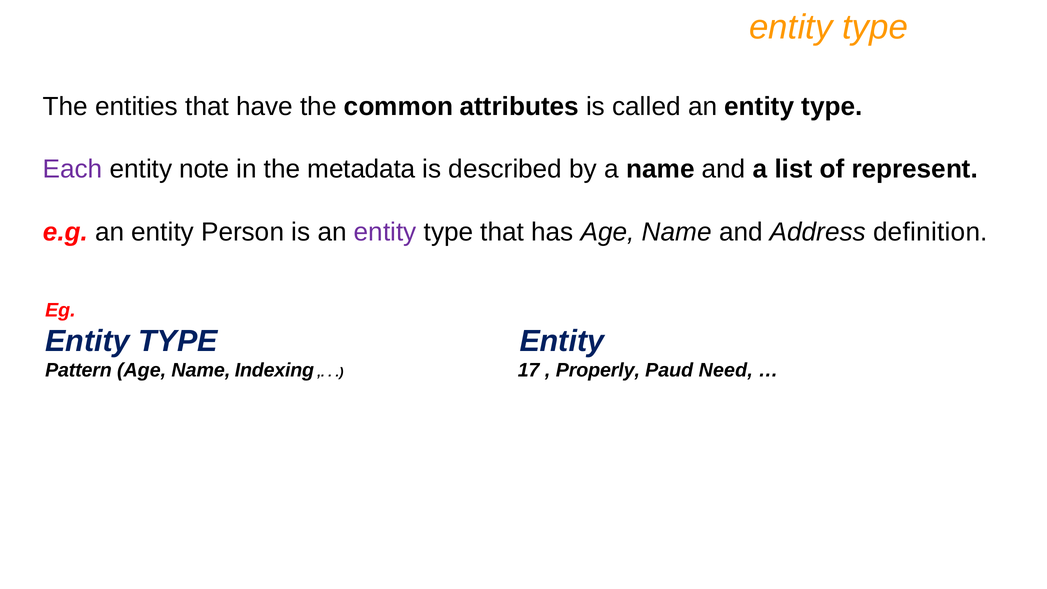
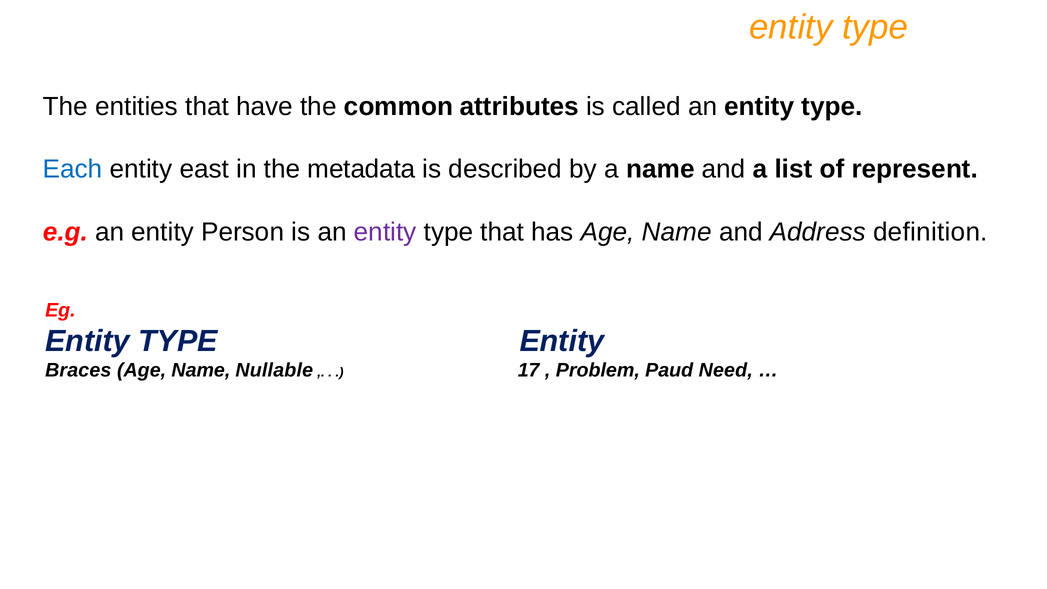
Each colour: purple -> blue (73, 169)
note: note -> east (204, 169)
Pattern: Pattern -> Braces (78, 370)
Indexing: Indexing -> Nullable (274, 370)
Properly: Properly -> Problem (598, 370)
